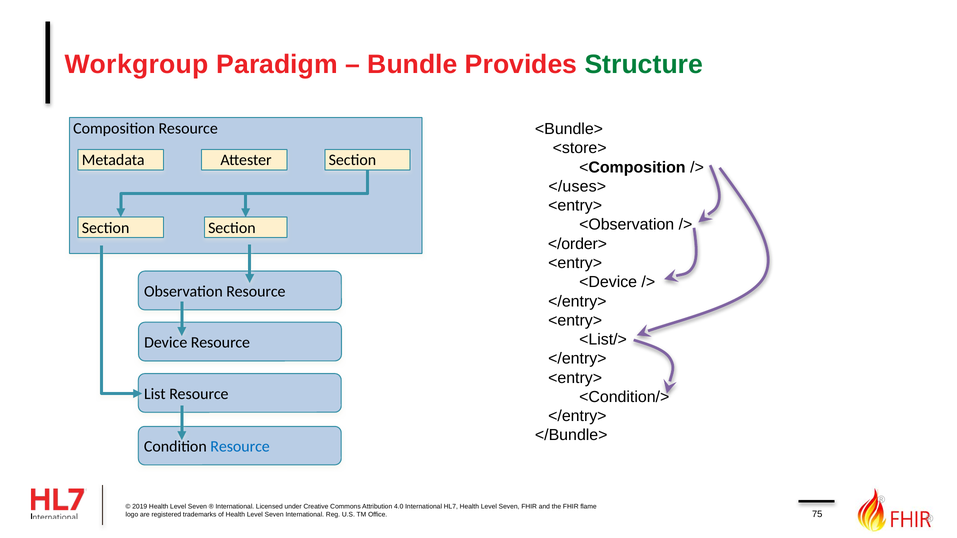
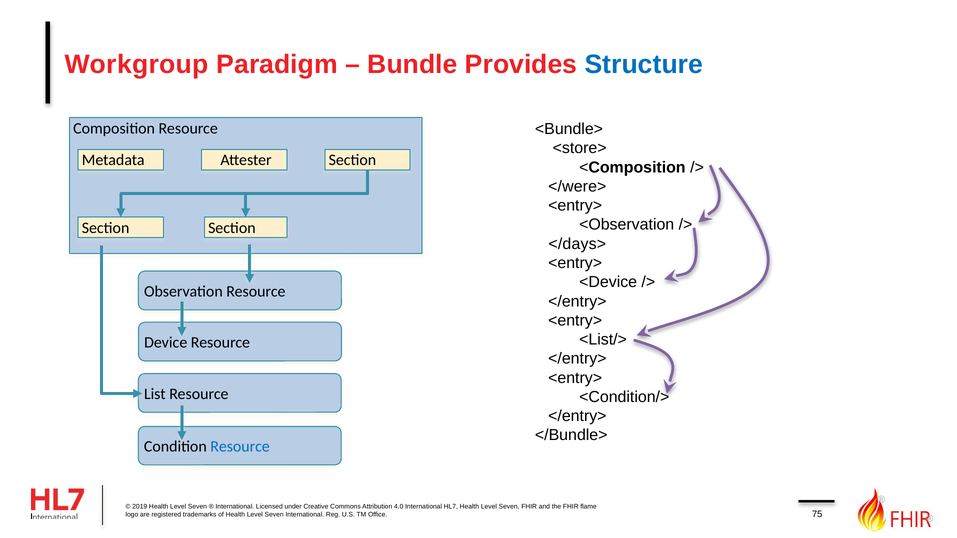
Structure colour: green -> blue (644, 64)
</uses>: </uses> -> </were> (577, 187)
</order>: </order> -> </days> (577, 244)
